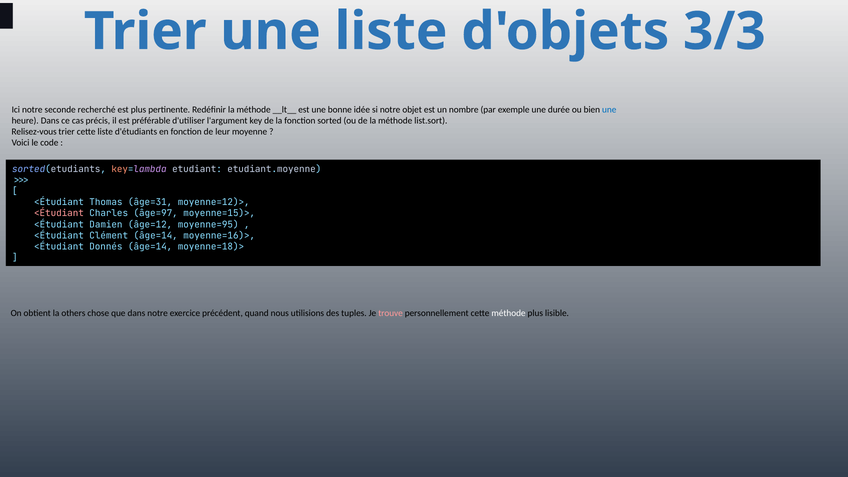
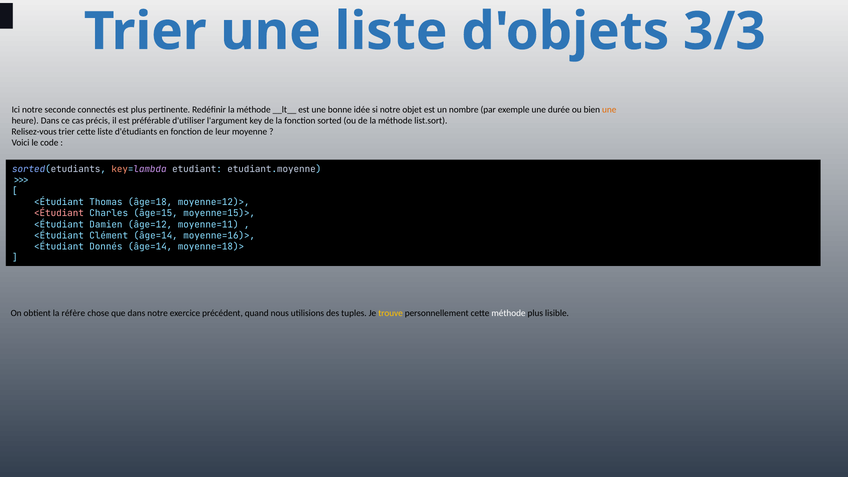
recherché: recherché -> connectés (97, 110)
une colour: blue -> orange (609, 110)
âge=31: âge=31 -> âge=18 (150, 202)
âge=97: âge=97 -> âge=15 (156, 213)
moyenne=95)>: moyenne=95)> -> moyenne=11)> (214, 225)
others: others -> réfère (73, 313)
trouve colour: pink -> yellow (391, 313)
